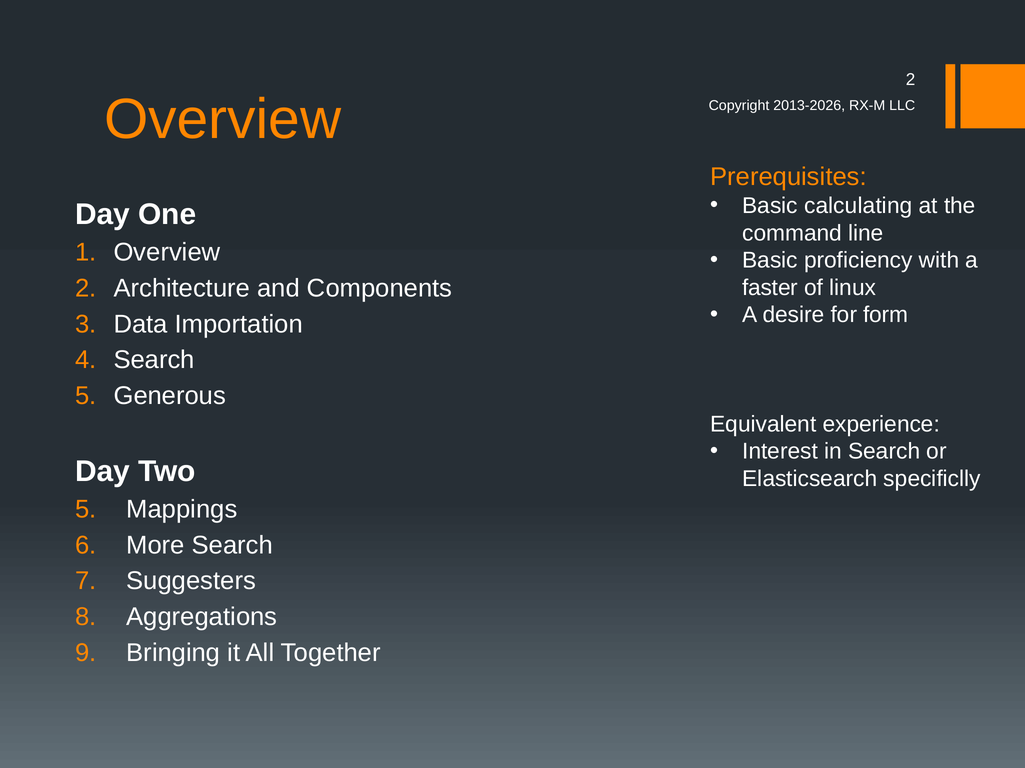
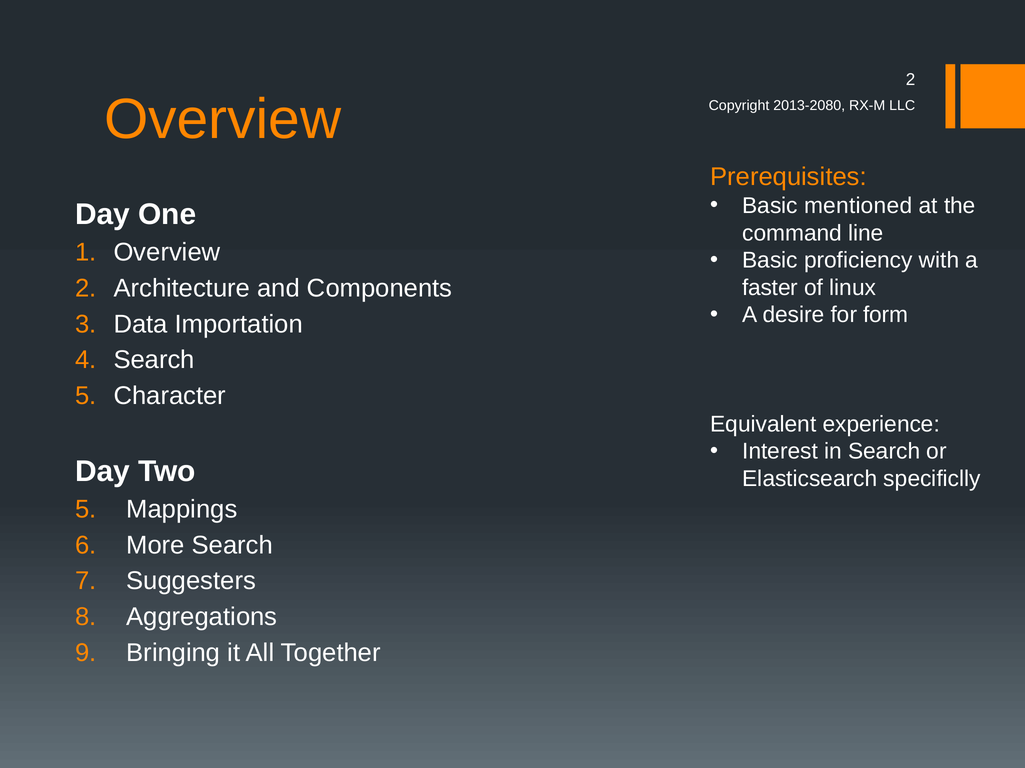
2013-2026: 2013-2026 -> 2013-2080 (809, 106)
calculating: calculating -> mentioned (858, 206)
Generous: Generous -> Character (170, 396)
